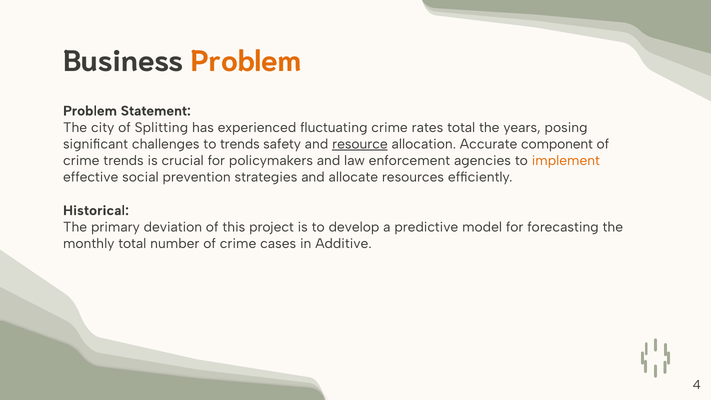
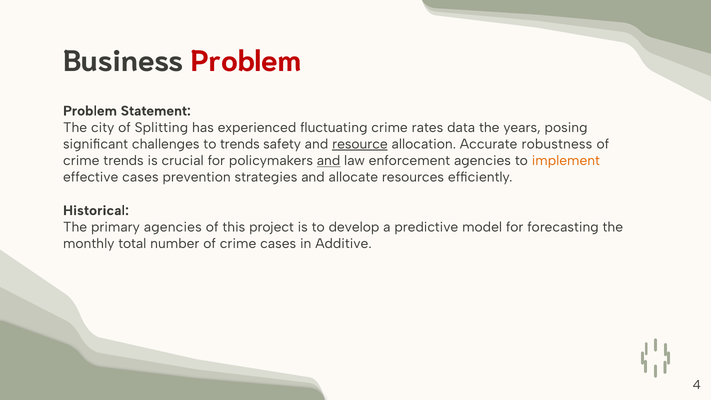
Problem colour: orange -> red (246, 62)
rates total: total -> data (461, 128)
component: component -> robustness (557, 144)
and underline: none -> present (329, 161)
effective social: social -> cases (140, 177)
primary deviation: deviation -> agencies (173, 227)
